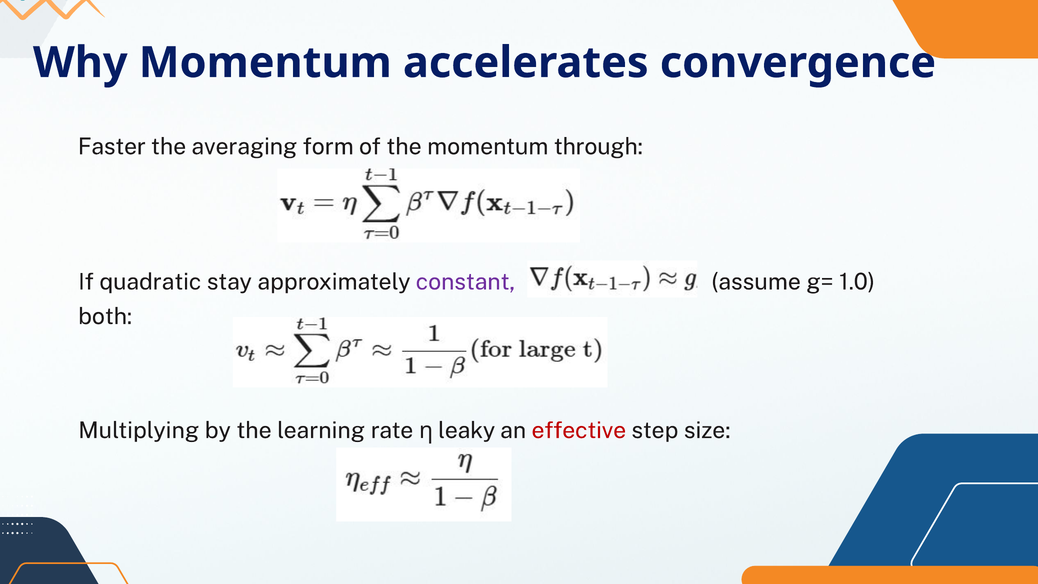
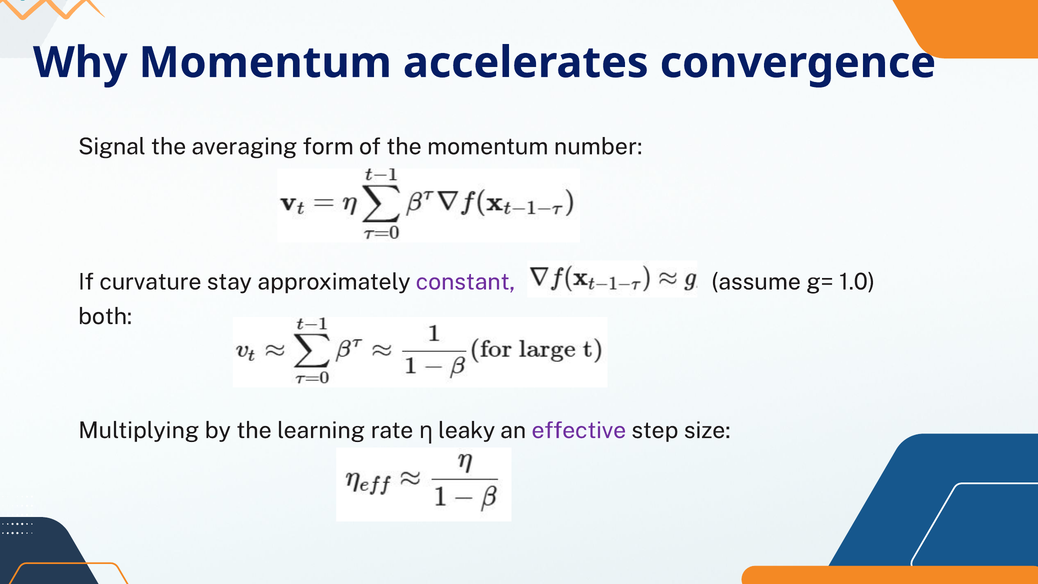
Faster: Faster -> Signal (112, 147)
through: through -> number (598, 147)
quadratic: quadratic -> curvature (150, 282)
effective colour: red -> purple (579, 430)
